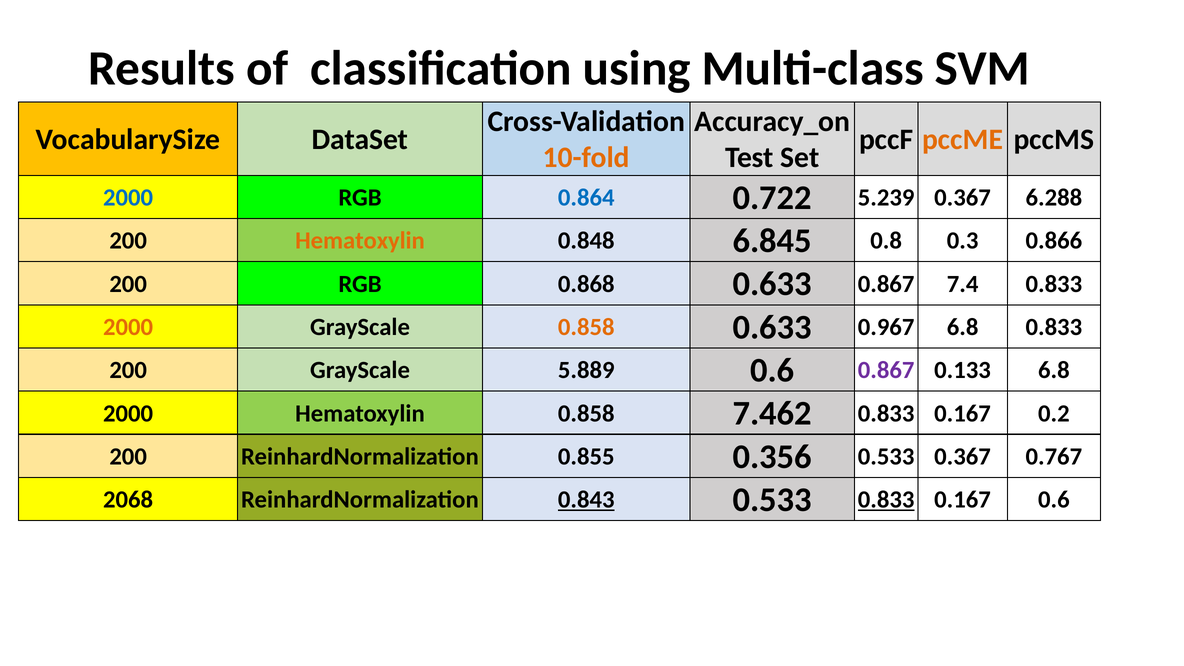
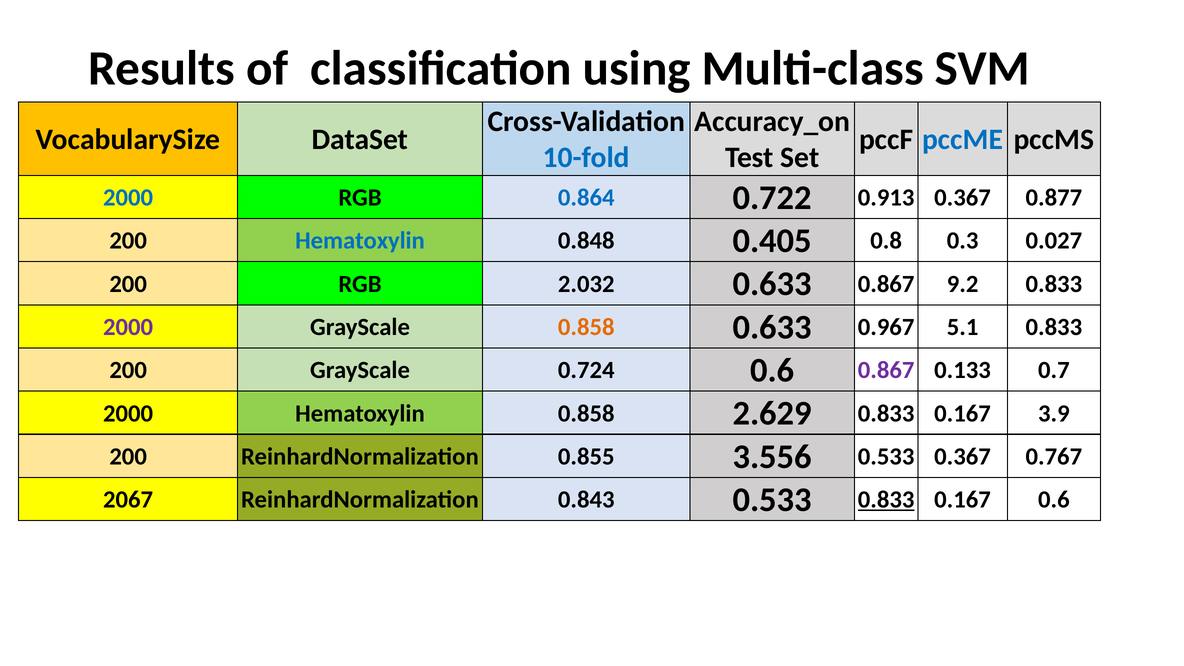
pccME colour: orange -> blue (963, 140)
10-fold colour: orange -> blue (586, 158)
5.239: 5.239 -> 0.913 (886, 198)
6.288: 6.288 -> 0.877 (1054, 198)
Hematoxylin colour: orange -> blue (360, 241)
6.845: 6.845 -> 0.405 (772, 241)
0.866: 0.866 -> 0.027 (1054, 241)
0.868: 0.868 -> 2.032 (586, 284)
7.4: 7.4 -> 9.2 (963, 284)
2000 colour: orange -> purple (128, 327)
0.967 6.8: 6.8 -> 5.1 (963, 327)
5.889: 5.889 -> 0.724 (586, 370)
0.133 6.8: 6.8 -> 0.7 (1054, 370)
7.462: 7.462 -> 2.629 (772, 413)
0.2: 0.2 -> 3.9 (1054, 413)
0.356: 0.356 -> 3.556 (772, 457)
2068: 2068 -> 2067 (128, 500)
0.843 underline: present -> none (586, 500)
